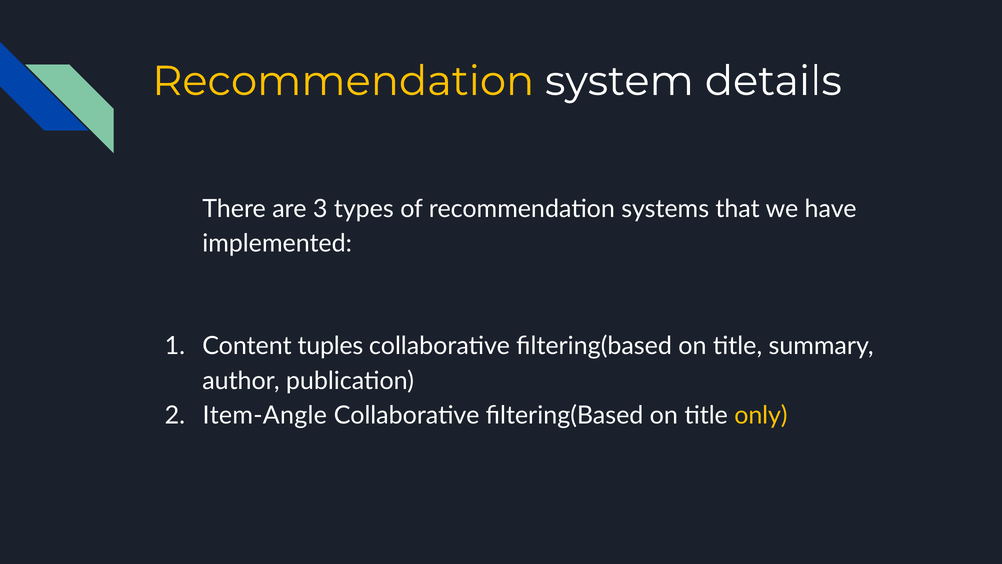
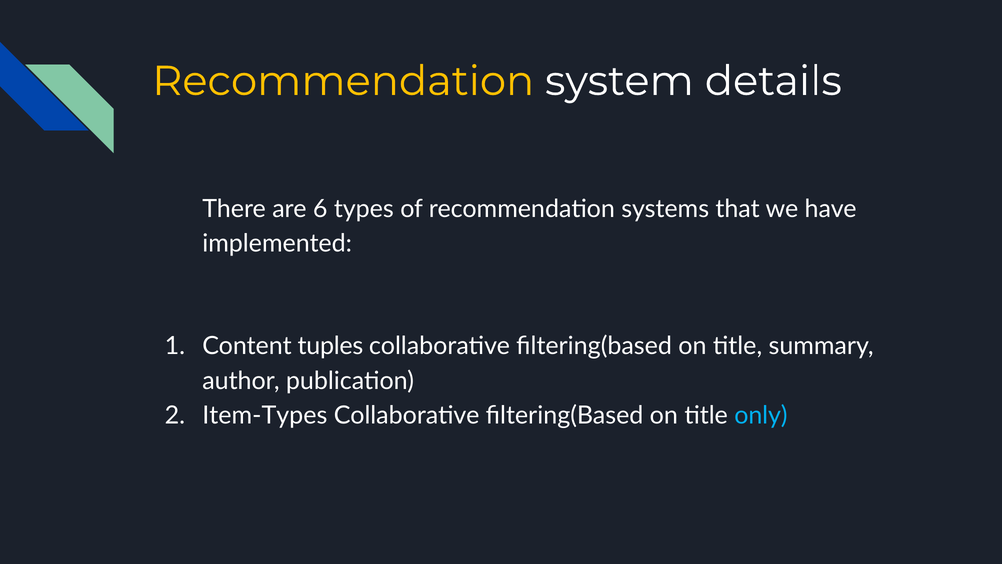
3: 3 -> 6 (320, 209)
Item-Angle: Item-Angle -> Item-Types (265, 415)
only colour: yellow -> light blue (761, 415)
